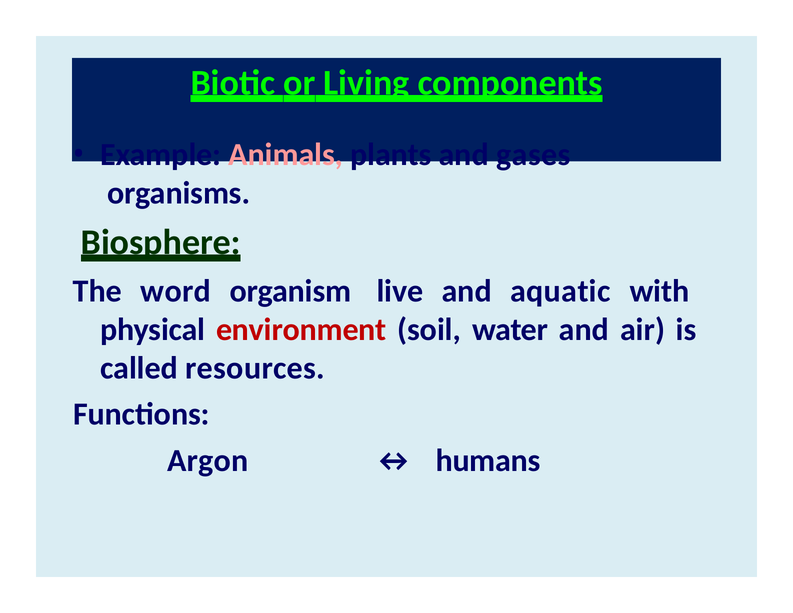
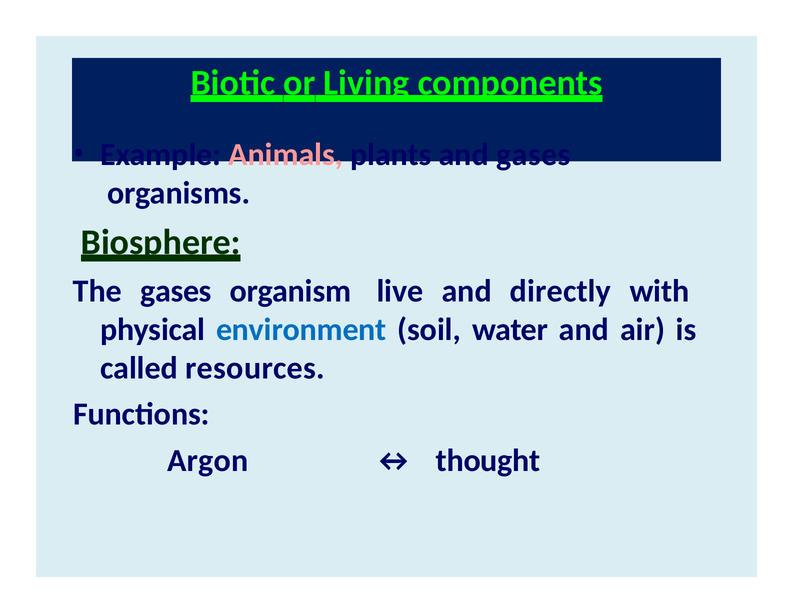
The word: word -> gases (176, 291)
aquatic: aquatic -> directly (561, 291)
environment colour: red -> blue (301, 329)
humans: humans -> thought (488, 460)
